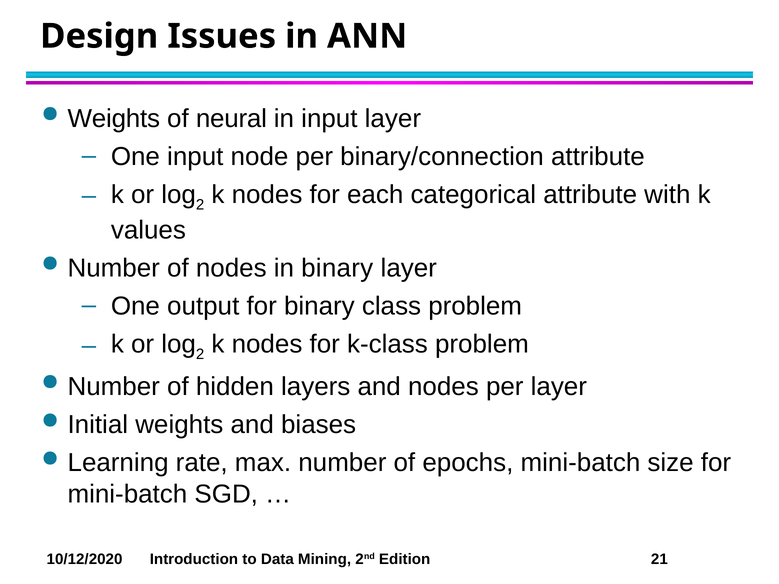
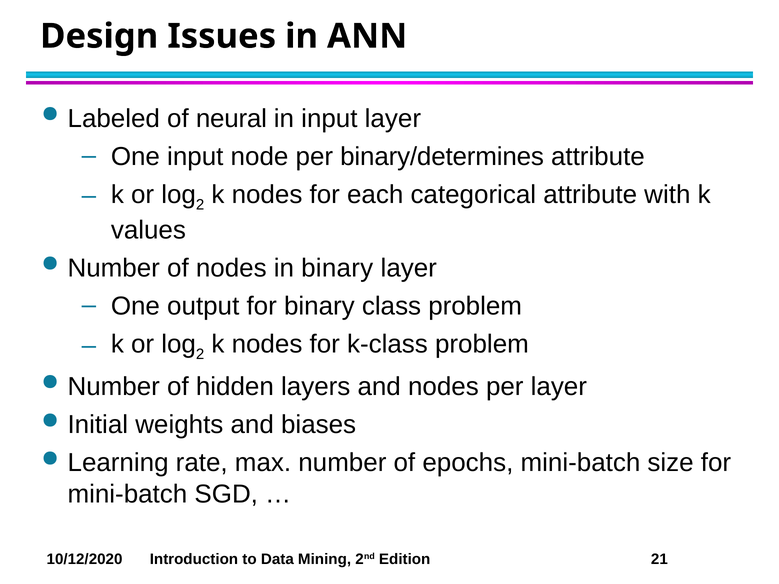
Weights: Weights -> Labeled (114, 119)
binary/connection: binary/connection -> binary/determines (442, 157)
